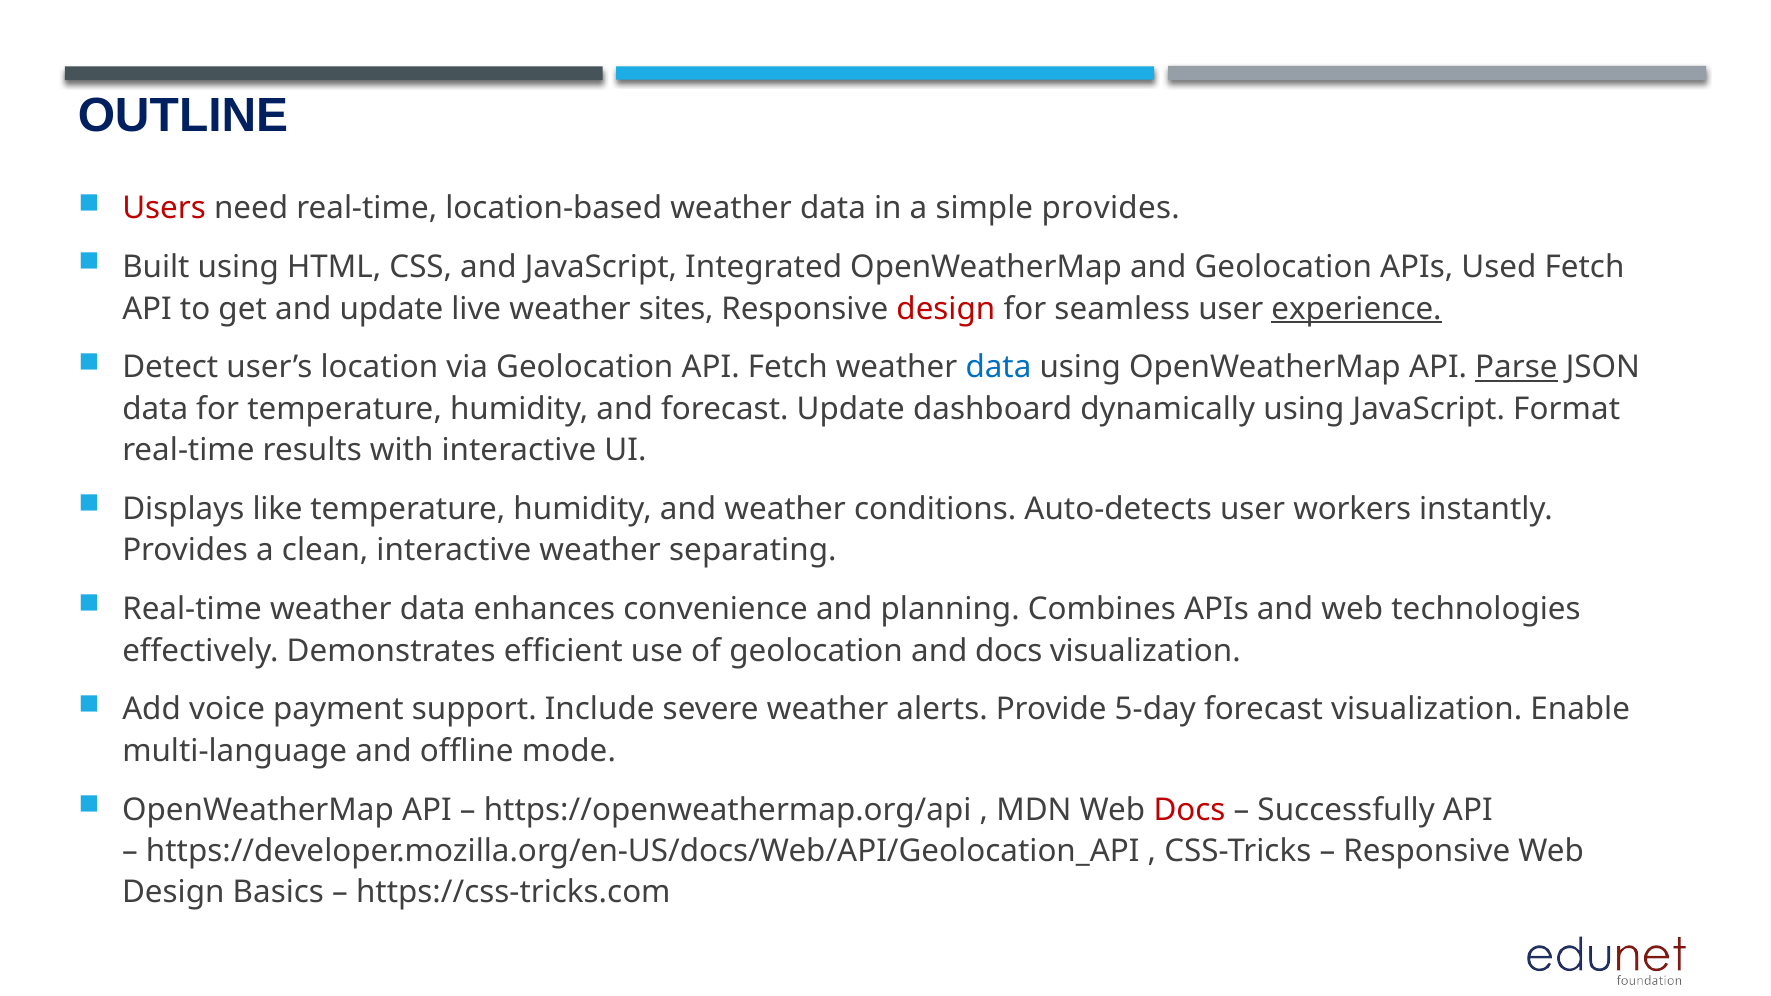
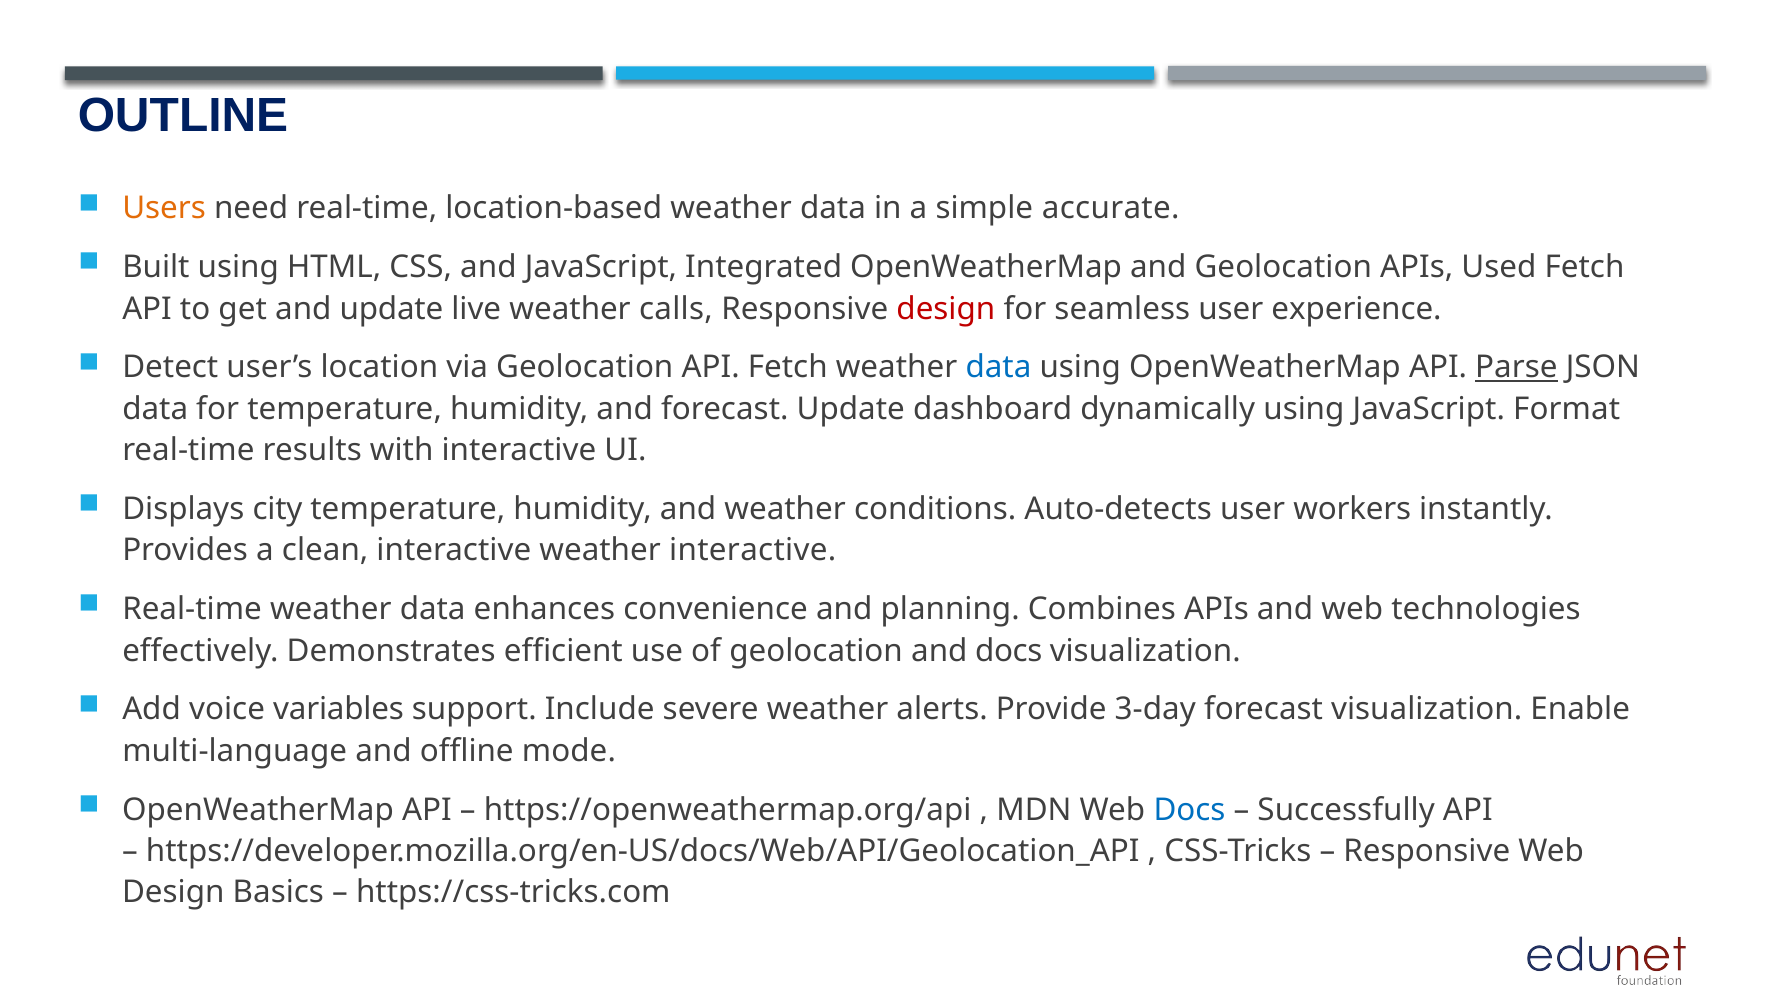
Users colour: red -> orange (164, 209)
simple provides: provides -> accurate (1111, 209)
sites: sites -> calls (676, 309)
experience underline: present -> none (1357, 309)
like: like -> city (278, 509)
weather separating: separating -> interactive (753, 551)
payment: payment -> variables (339, 710)
5-day: 5-day -> 3-day (1155, 710)
Docs colour: red -> blue (1190, 810)
